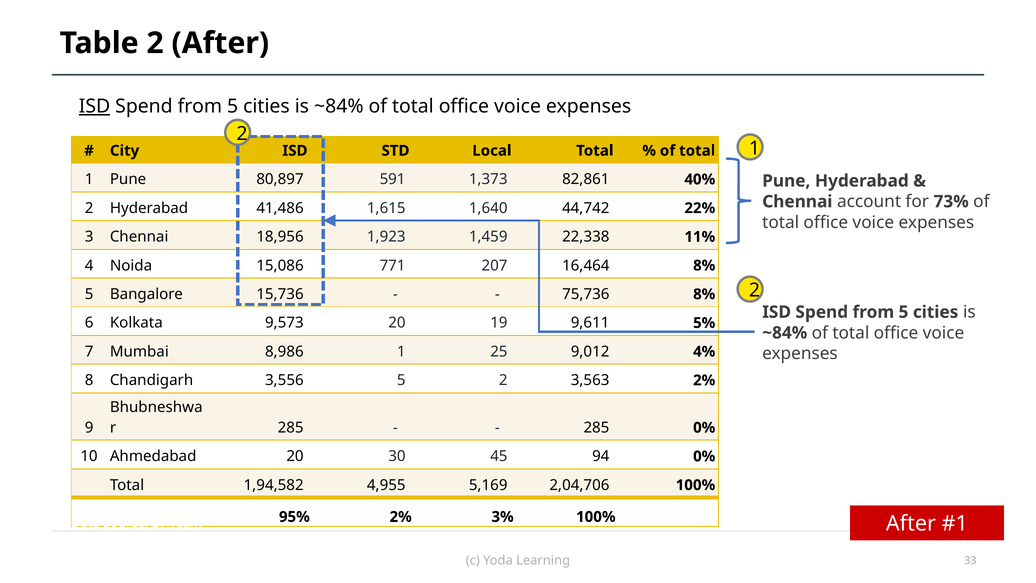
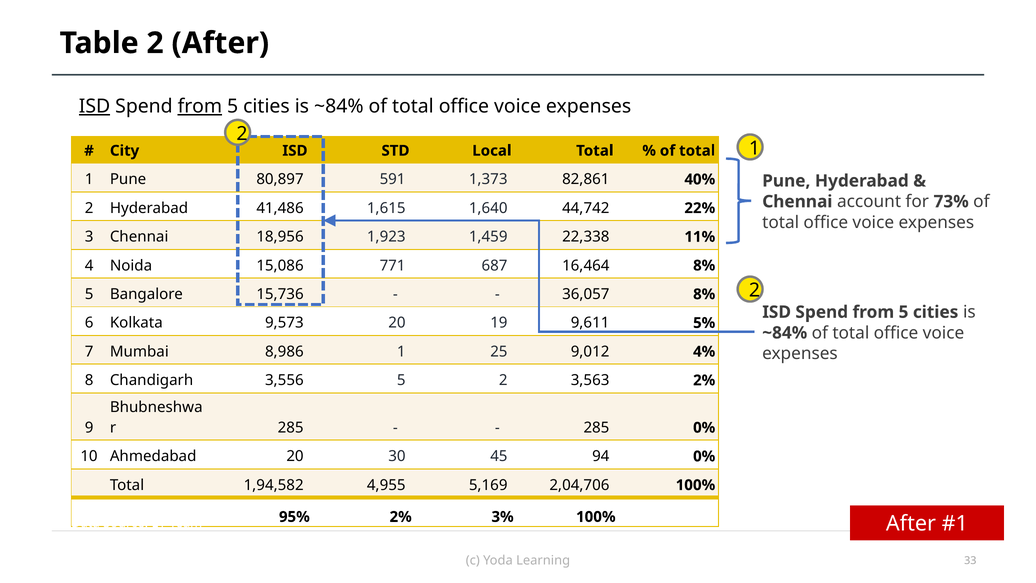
from underline: none -> present (200, 106)
207: 207 -> 687 (495, 265)
75,736: 75,736 -> 36,057 (586, 294)
